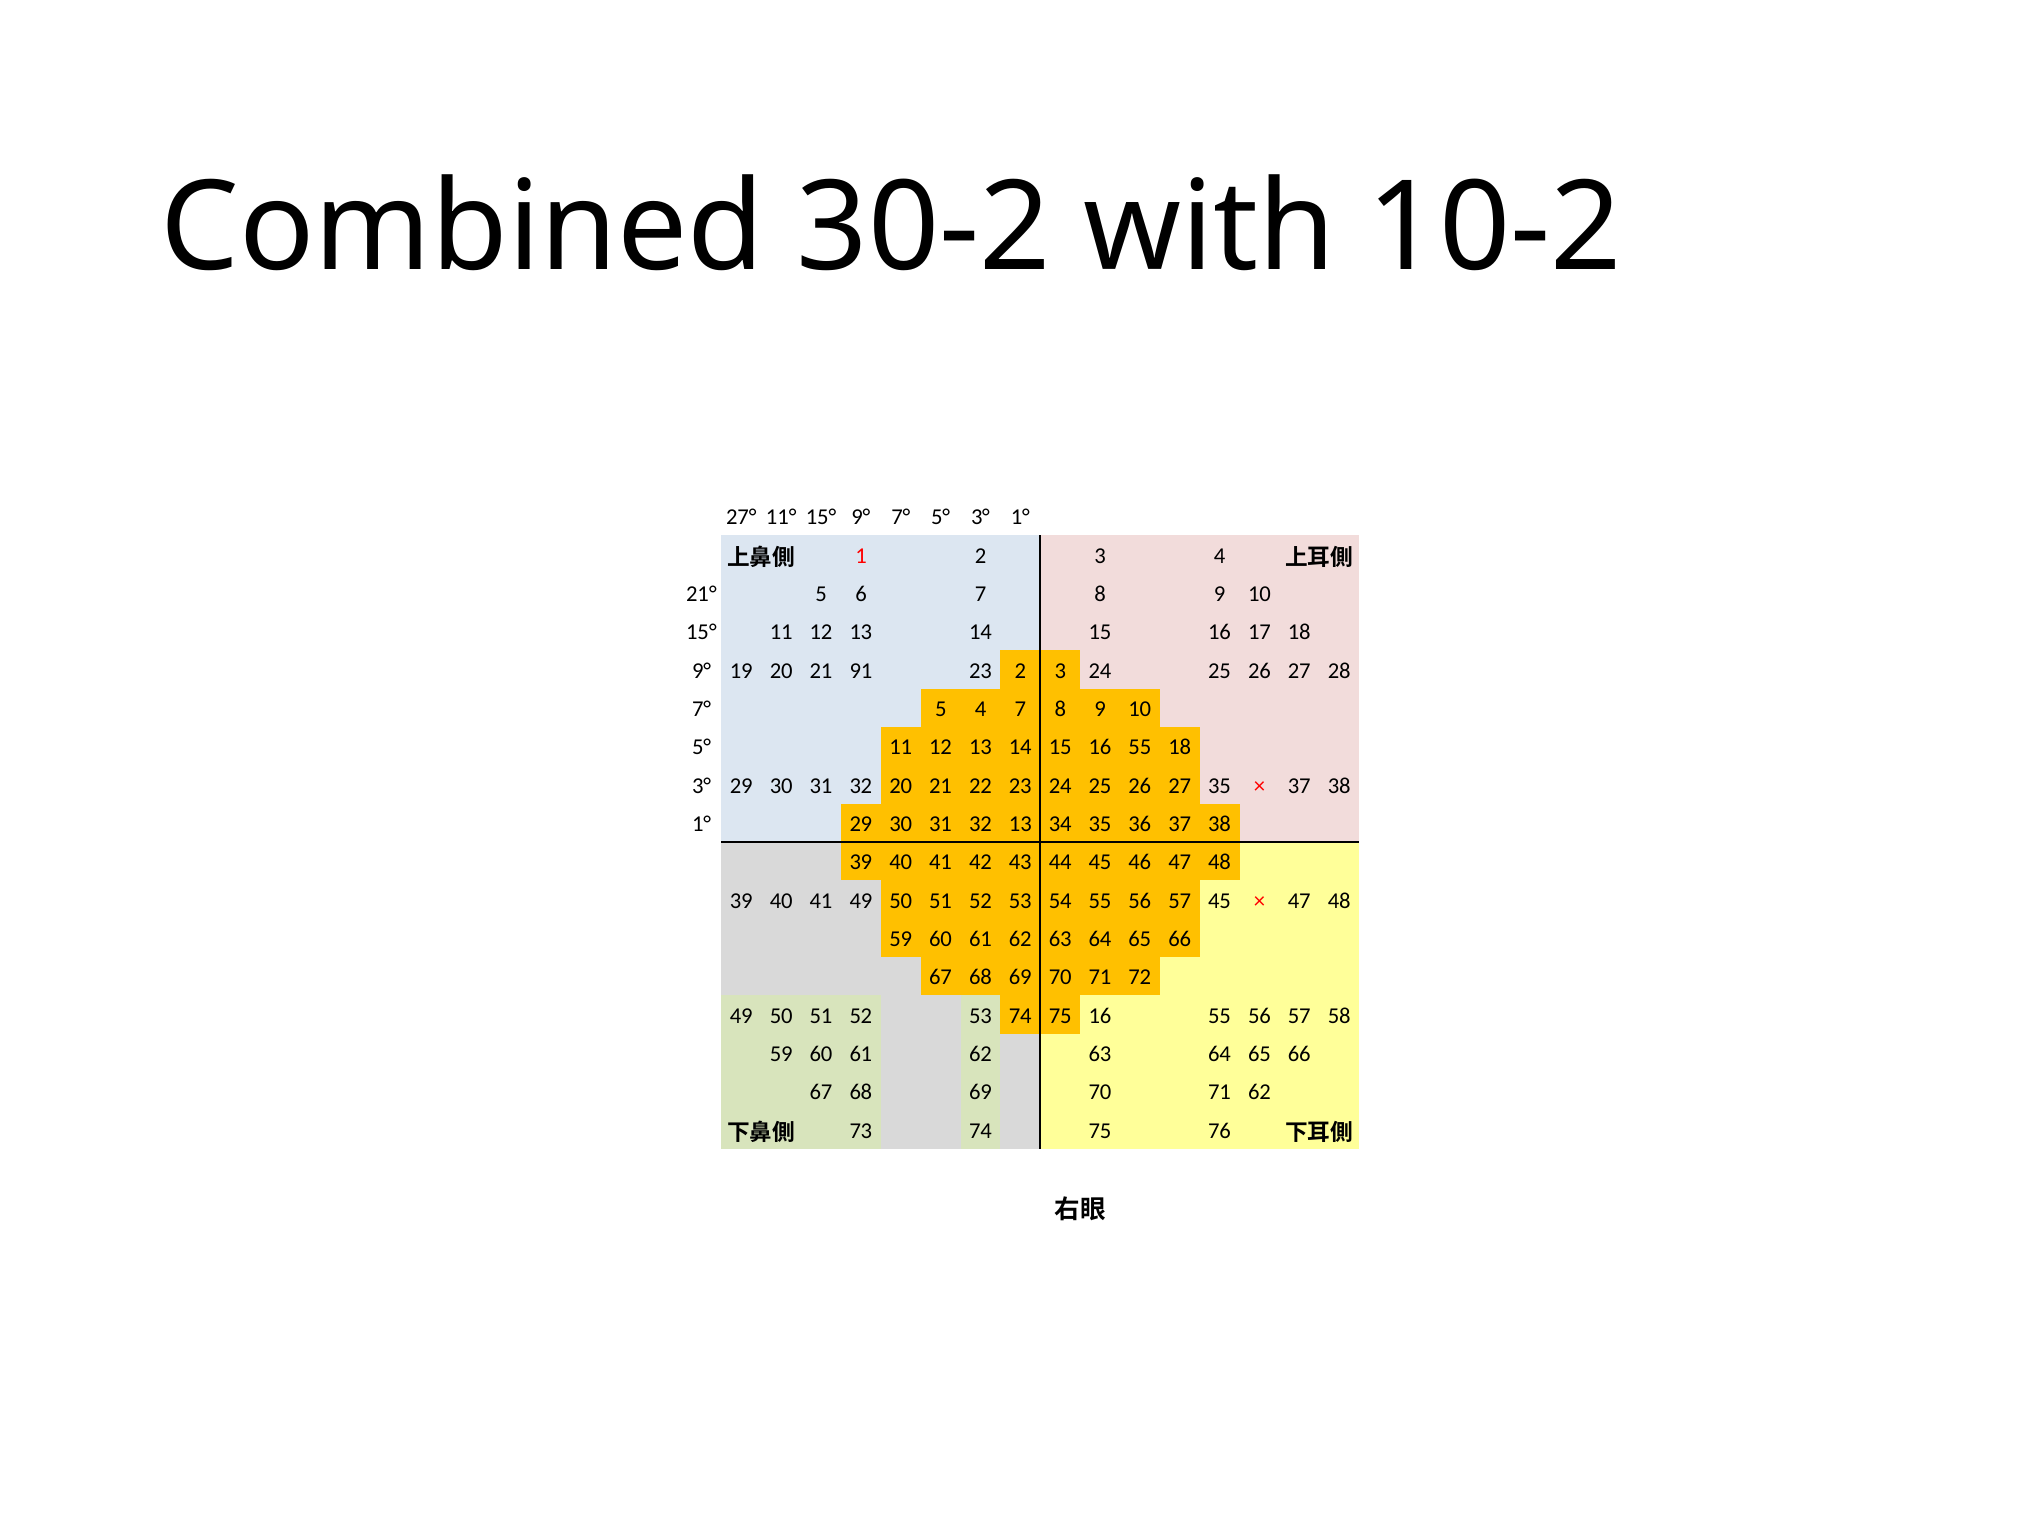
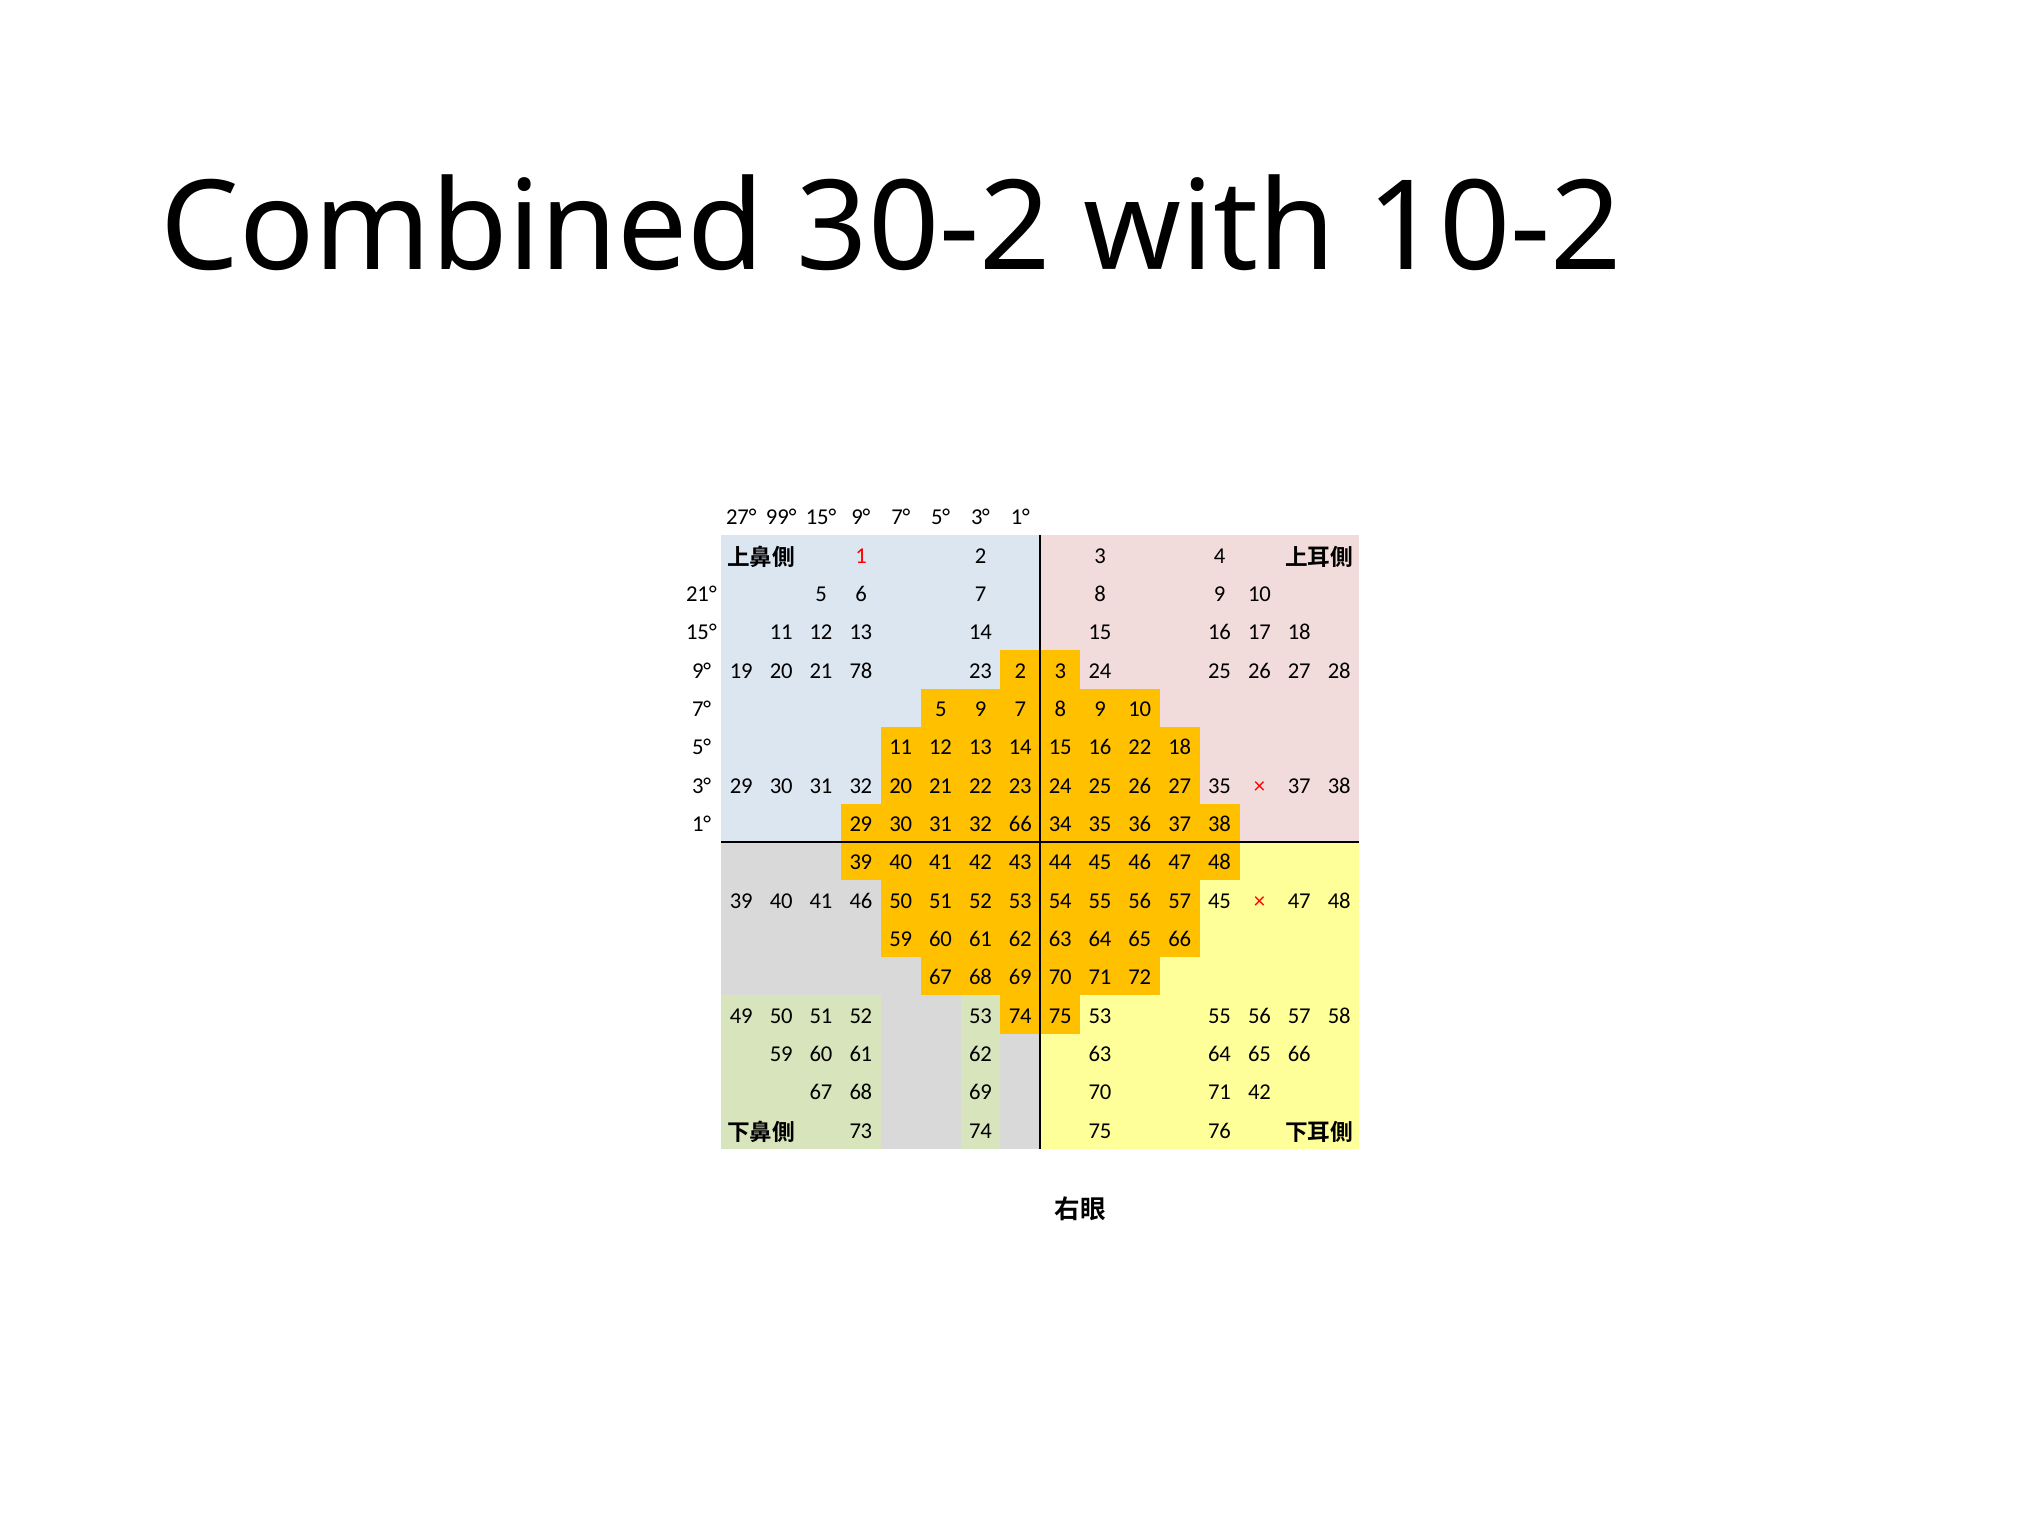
11°: 11° -> 99° (781, 517)
91: 91 -> 78 (861, 671)
5 4: 4 -> 9 (981, 709)
15 16 55: 55 -> 22 (1140, 747)
32 13: 13 -> 66 (1020, 824)
41 49: 49 -> 46 (861, 901)
75 16: 16 -> 53 (1100, 1016)
71 62: 62 -> 42 (1259, 1092)
